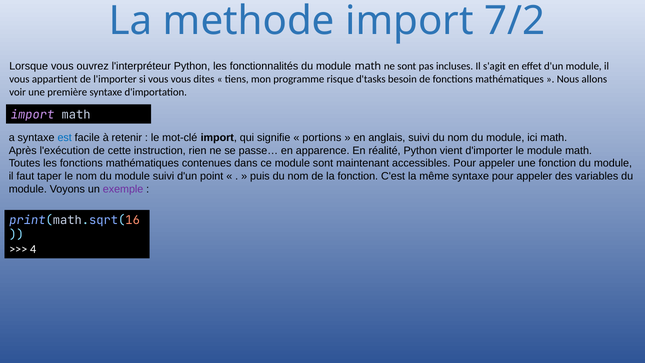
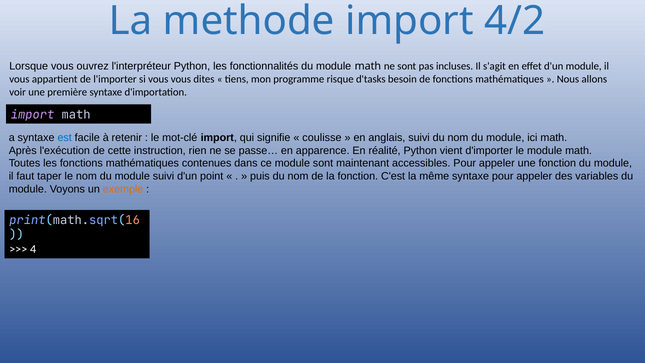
7/2: 7/2 -> 4/2 (515, 21)
portions: portions -> coulisse (322, 137)
exemple colour: purple -> orange (123, 189)
